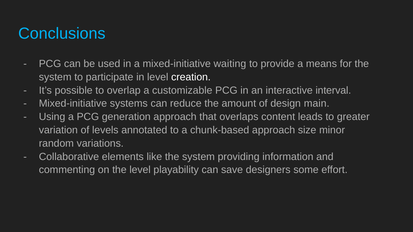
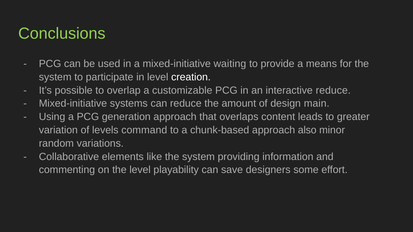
Conclusions colour: light blue -> light green (62, 33)
interactive interval: interval -> reduce (333, 90)
annotated: annotated -> command (144, 130)
size: size -> also (307, 130)
